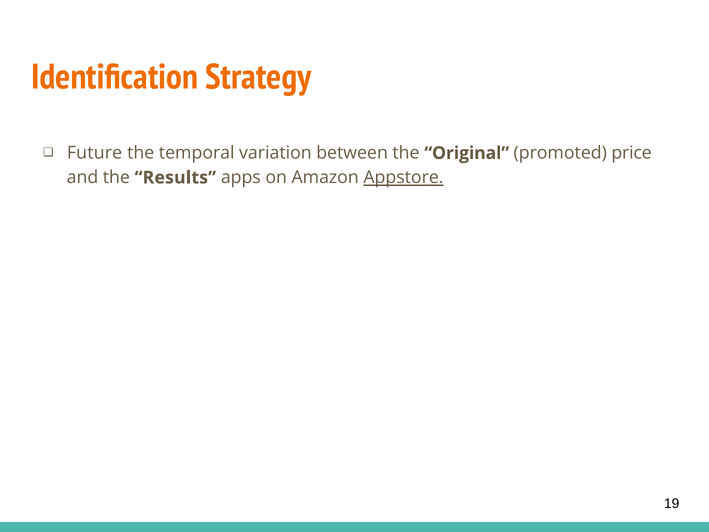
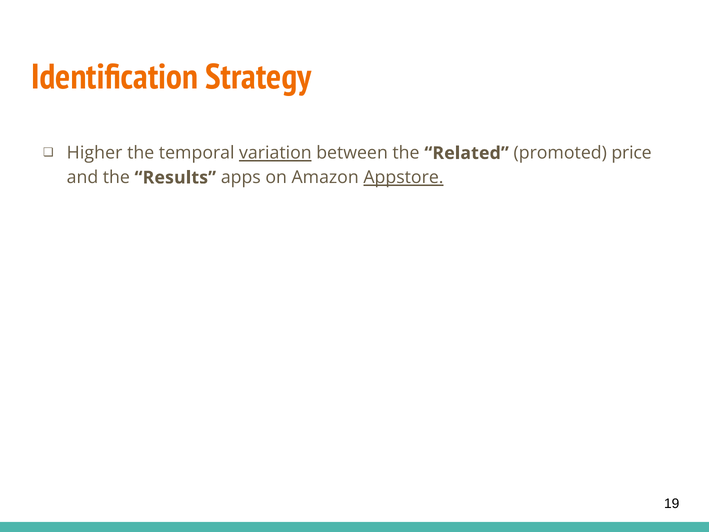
Future: Future -> Higher (95, 153)
variation underline: none -> present (275, 153)
Original: Original -> Related (467, 153)
